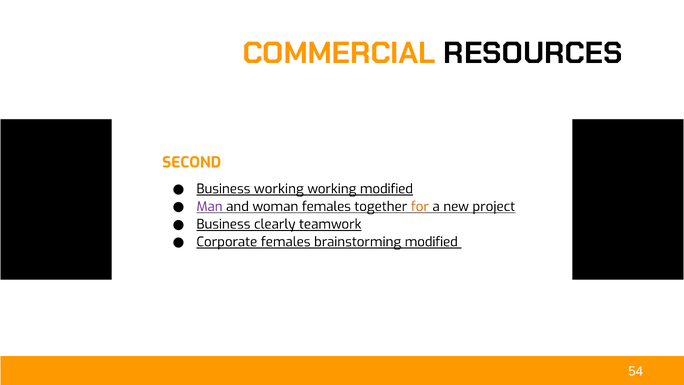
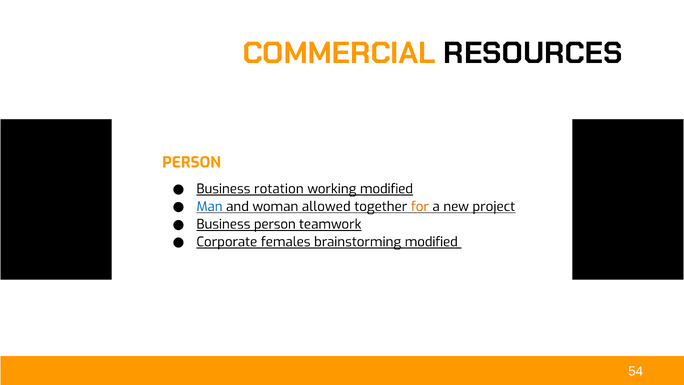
SECOND: SECOND -> PERSON (192, 162)
Business working: working -> rotation (279, 189)
Man colour: purple -> blue (210, 206)
woman females: females -> allowed (326, 206)
Business clearly: clearly -> person (275, 224)
